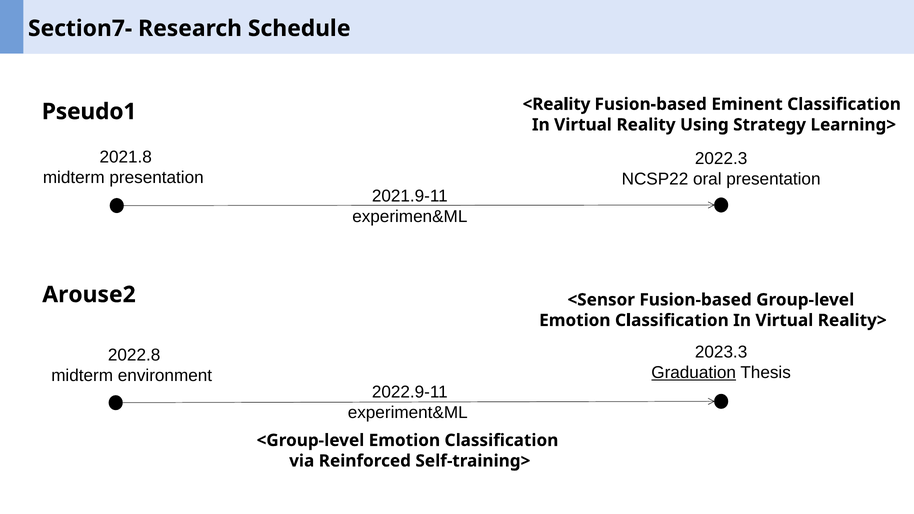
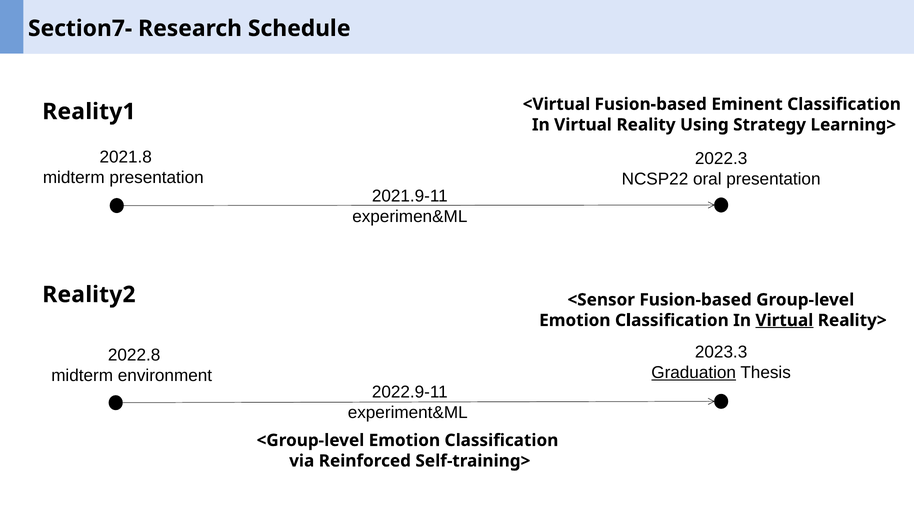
<Reality: <Reality -> <Virtual (556, 104)
Pseudo1: Pseudo1 -> Reality1 (89, 112)
Arouse2: Arouse2 -> Reality2 (89, 295)
Virtual underline: none -> present (784, 320)
